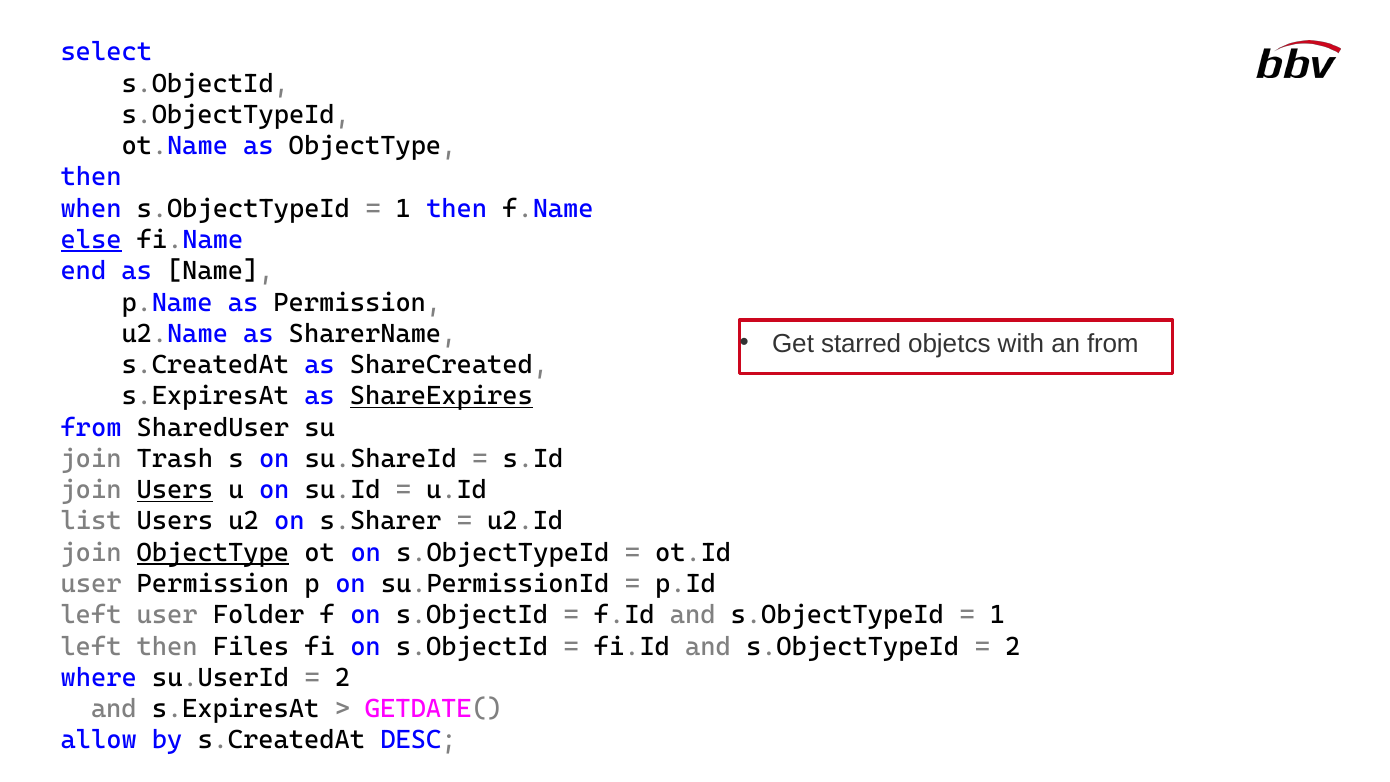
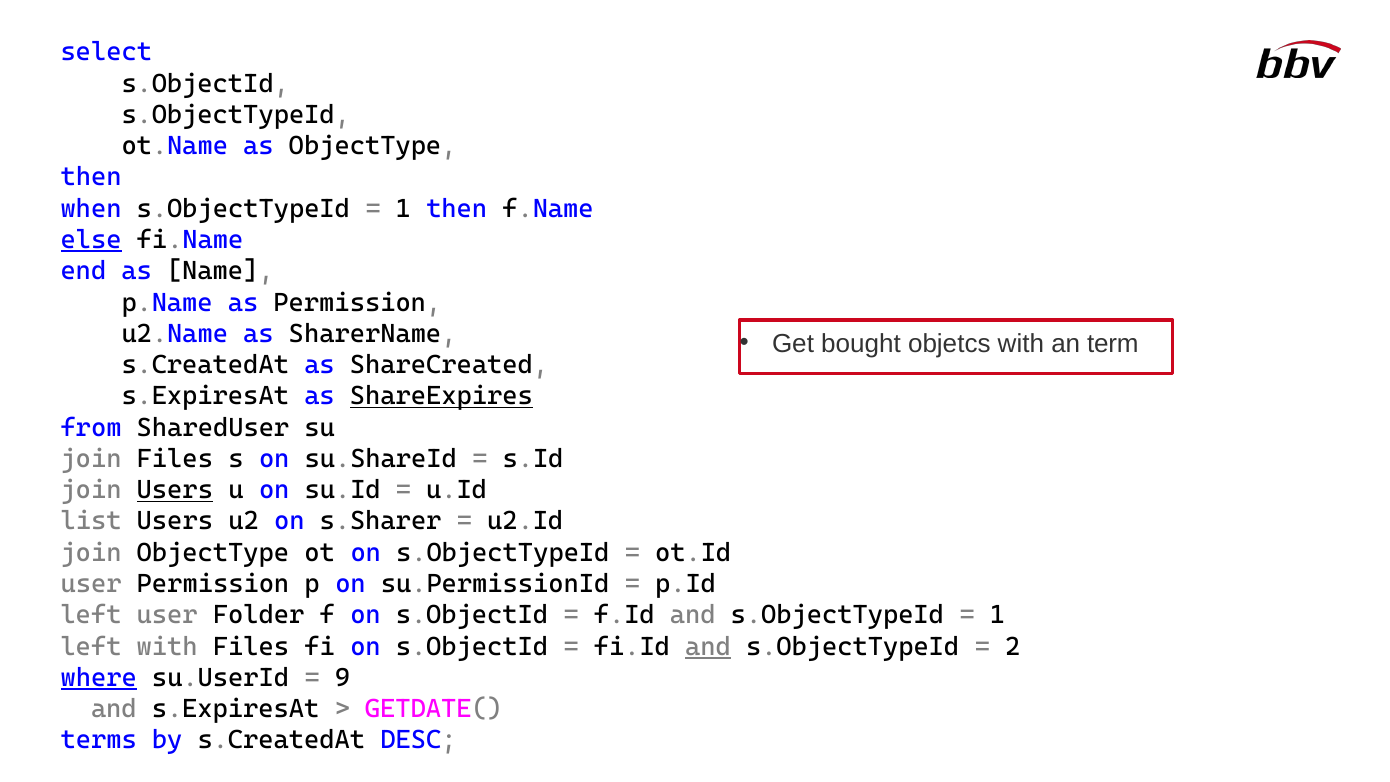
starred: starred -> bought (861, 344)
an from: from -> term (1113, 344)
join Trash: Trash -> Files (175, 459)
ObjectType underline: present -> none (213, 553)
left then: then -> with (167, 646)
and underline: none -> present (708, 646)
where underline: none -> present (99, 678)
2: 2 -> 9 (342, 678)
allow: allow -> terms (99, 740)
